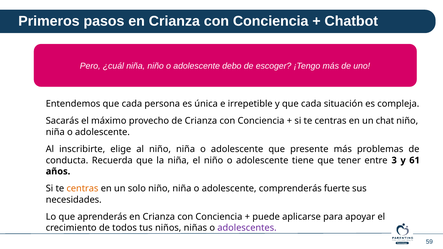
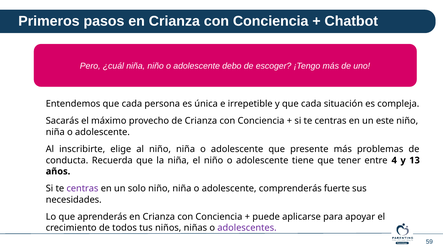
chat: chat -> este (385, 121)
3: 3 -> 4 (394, 160)
61: 61 -> 13 (415, 160)
centras colour: orange -> purple (82, 189)
